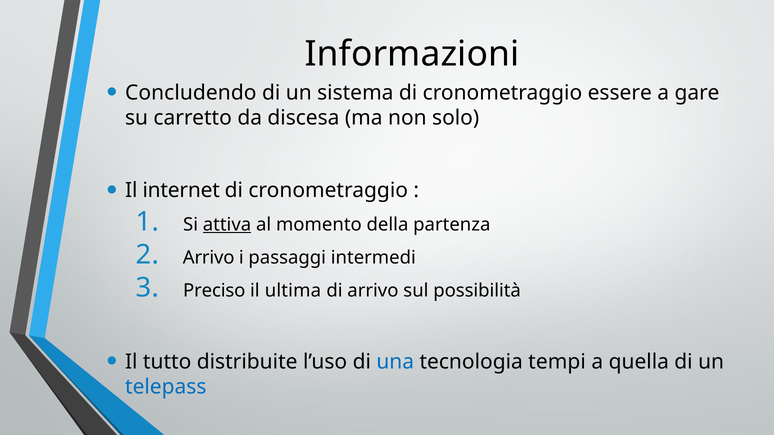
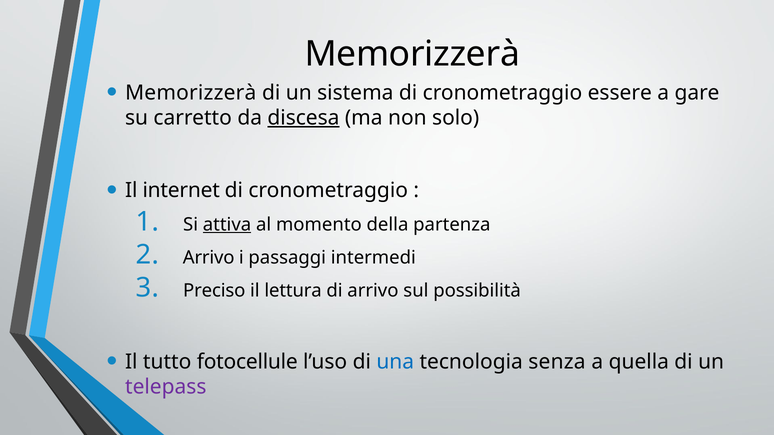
Informazioni: Informazioni -> Memorizzerà (412, 54)
Concludendo: Concludendo -> Memorizzerà (191, 93)
discesa underline: none -> present (303, 118)
ultima: ultima -> lettura (293, 291)
distribuite: distribuite -> fotocellule (247, 362)
tempi: tempi -> senza (557, 362)
telepass colour: blue -> purple (166, 387)
